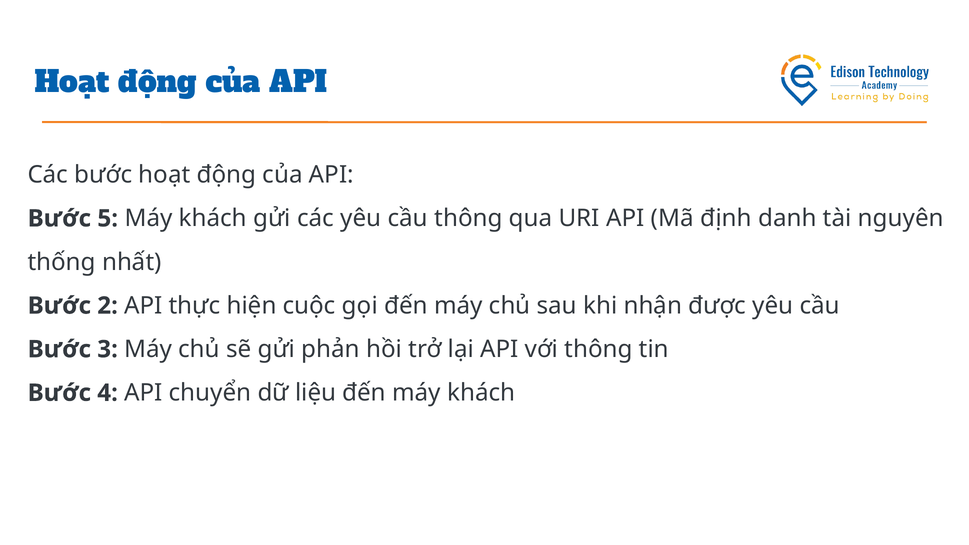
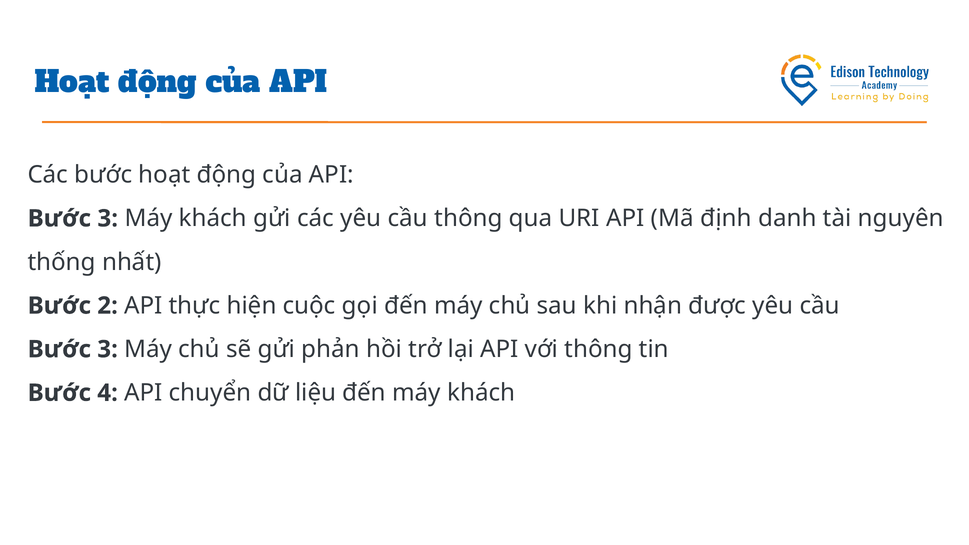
5: 5 -> 3 (108, 219)
